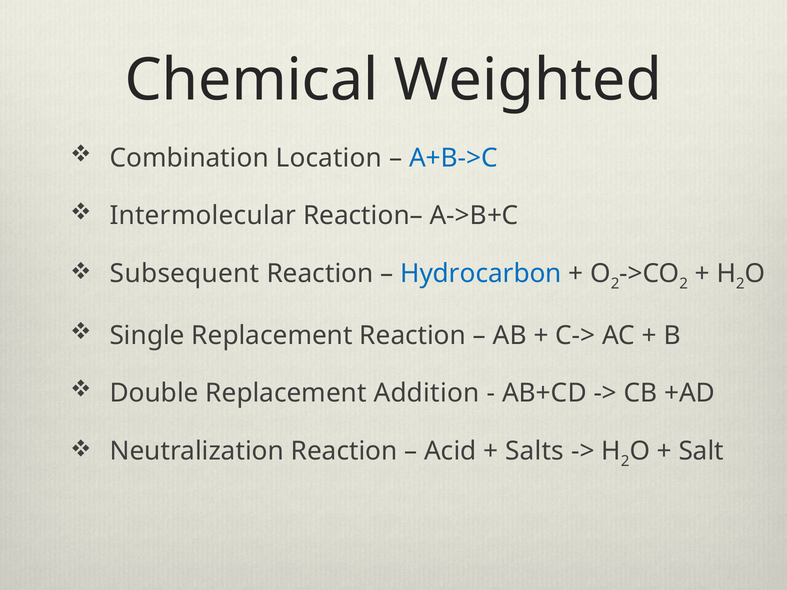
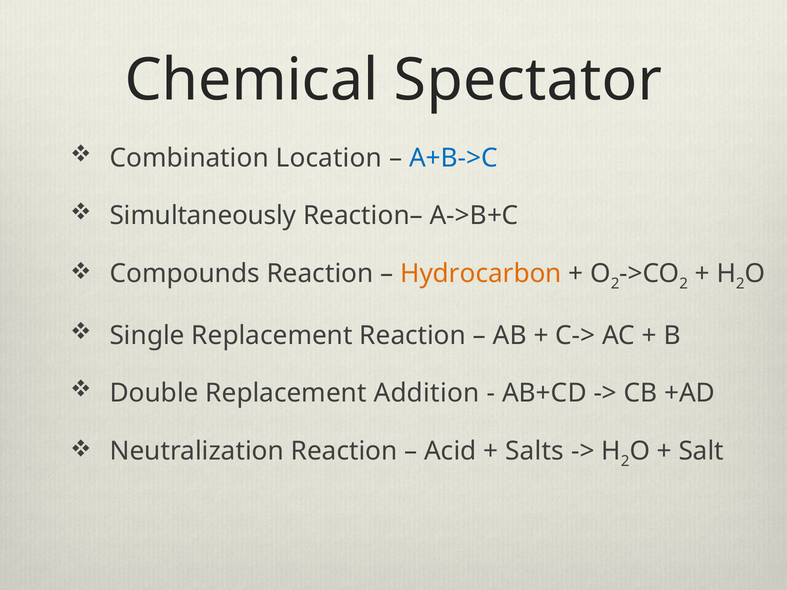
Weighted: Weighted -> Spectator (528, 80)
Intermolecular: Intermolecular -> Simultaneously (203, 216)
Subsequent: Subsequent -> Compounds (185, 274)
Hydrocarbon colour: blue -> orange (481, 274)
